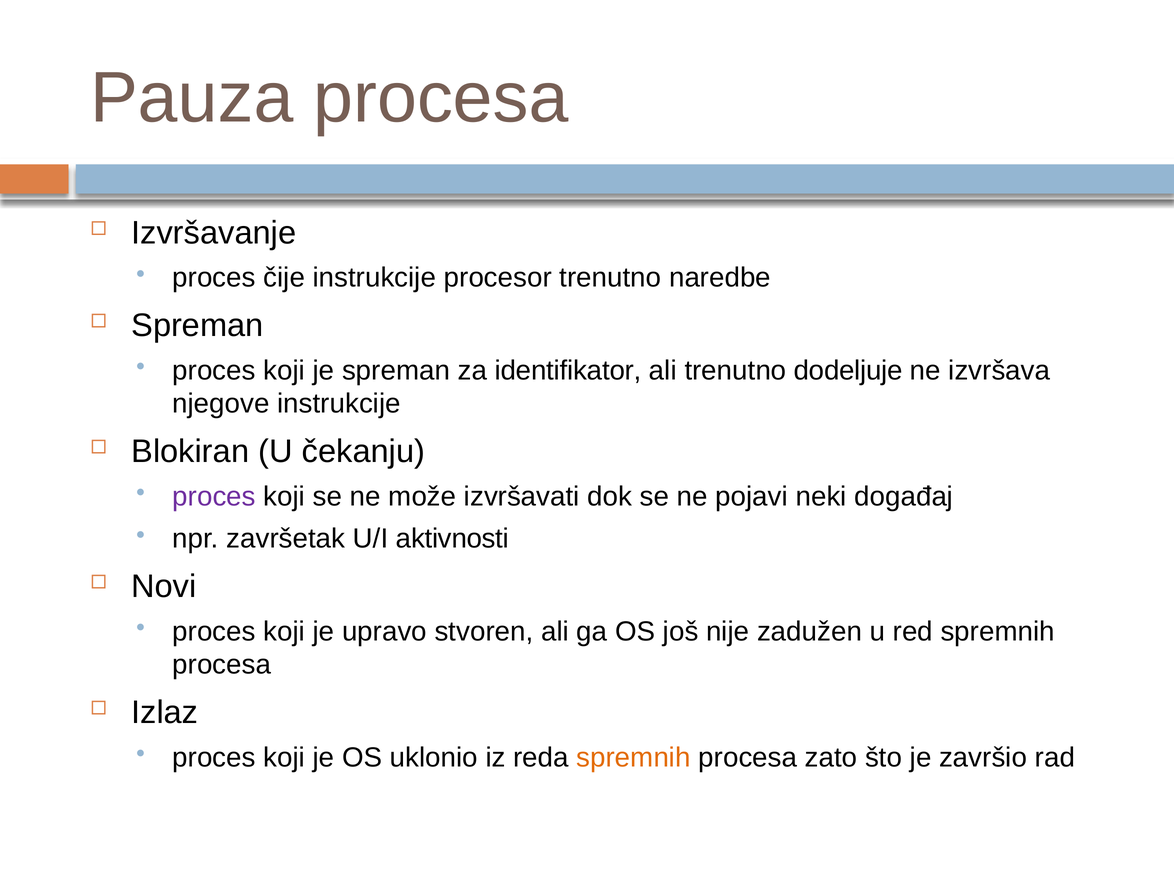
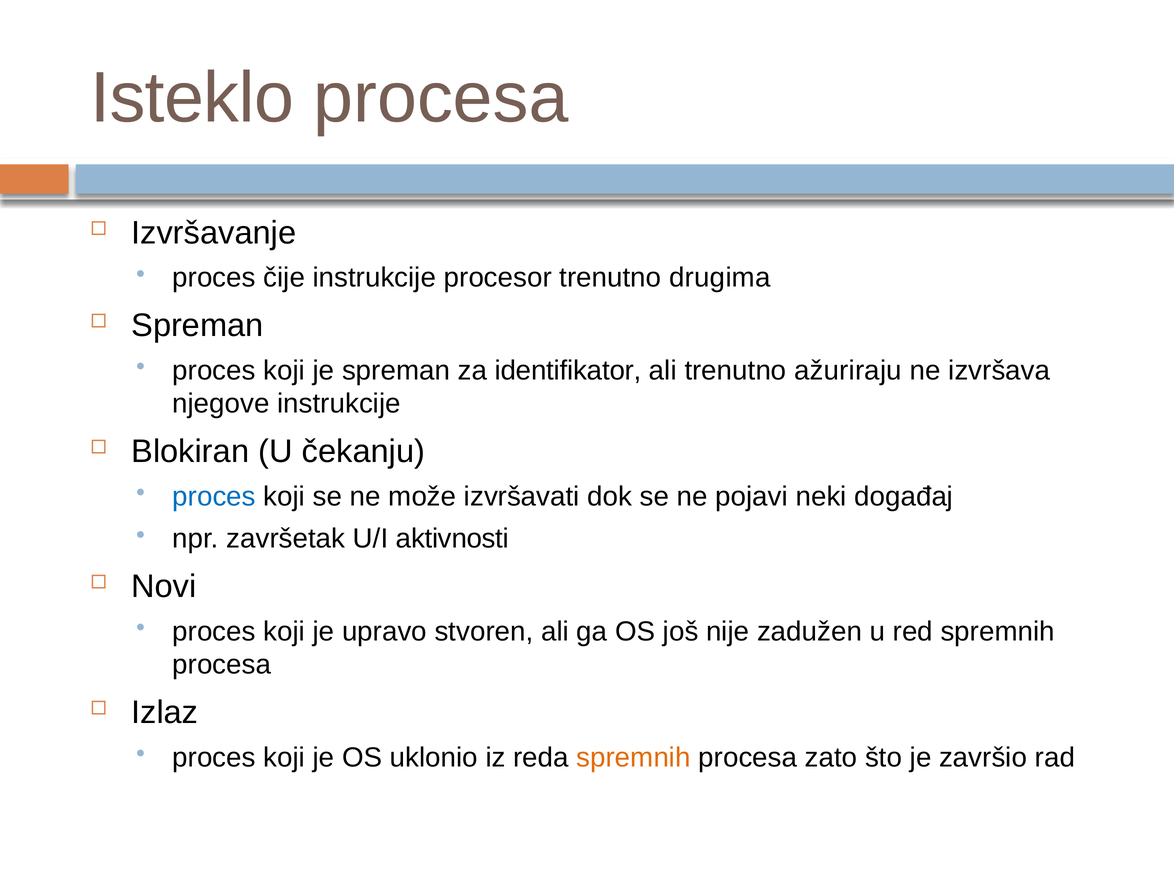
Pauza: Pauza -> Isteklo (192, 98)
naredbe: naredbe -> drugima (720, 278)
dodeljuje: dodeljuje -> ažuriraju (848, 371)
proces colour: purple -> blue (214, 497)
